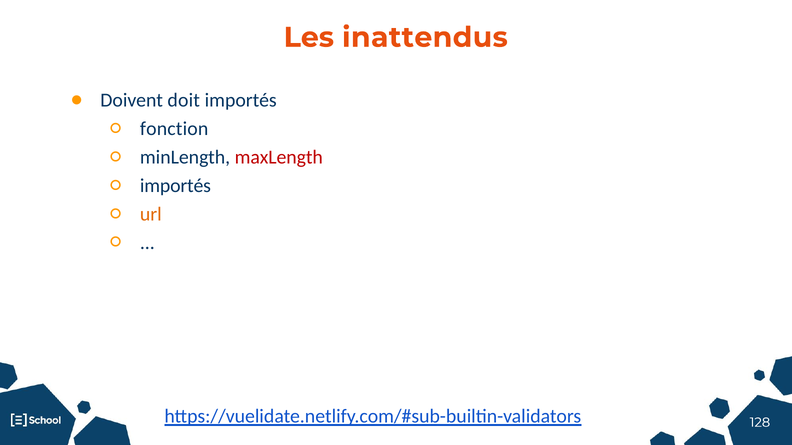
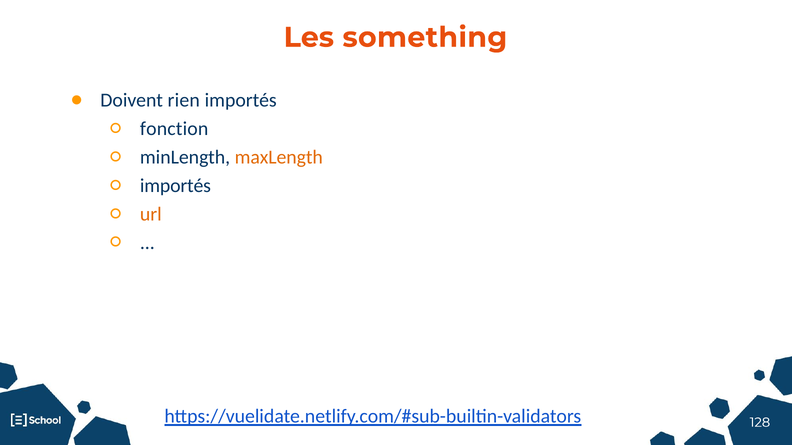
inattendus: inattendus -> something (425, 37)
doit: doit -> rien (184, 100)
maxLength colour: red -> orange (279, 157)
